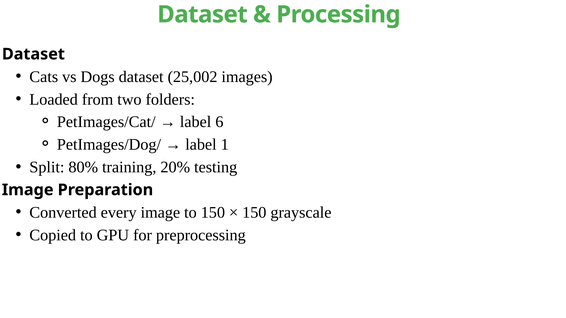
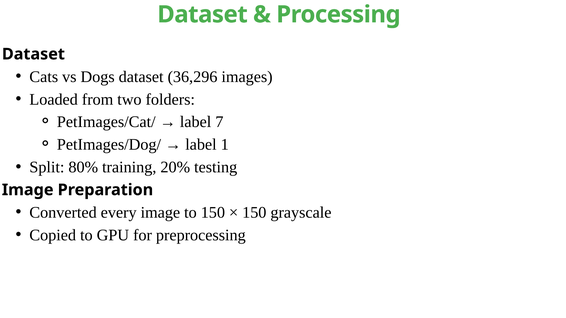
25,002: 25,002 -> 36,296 (193, 77)
6: 6 -> 7 (219, 122)
